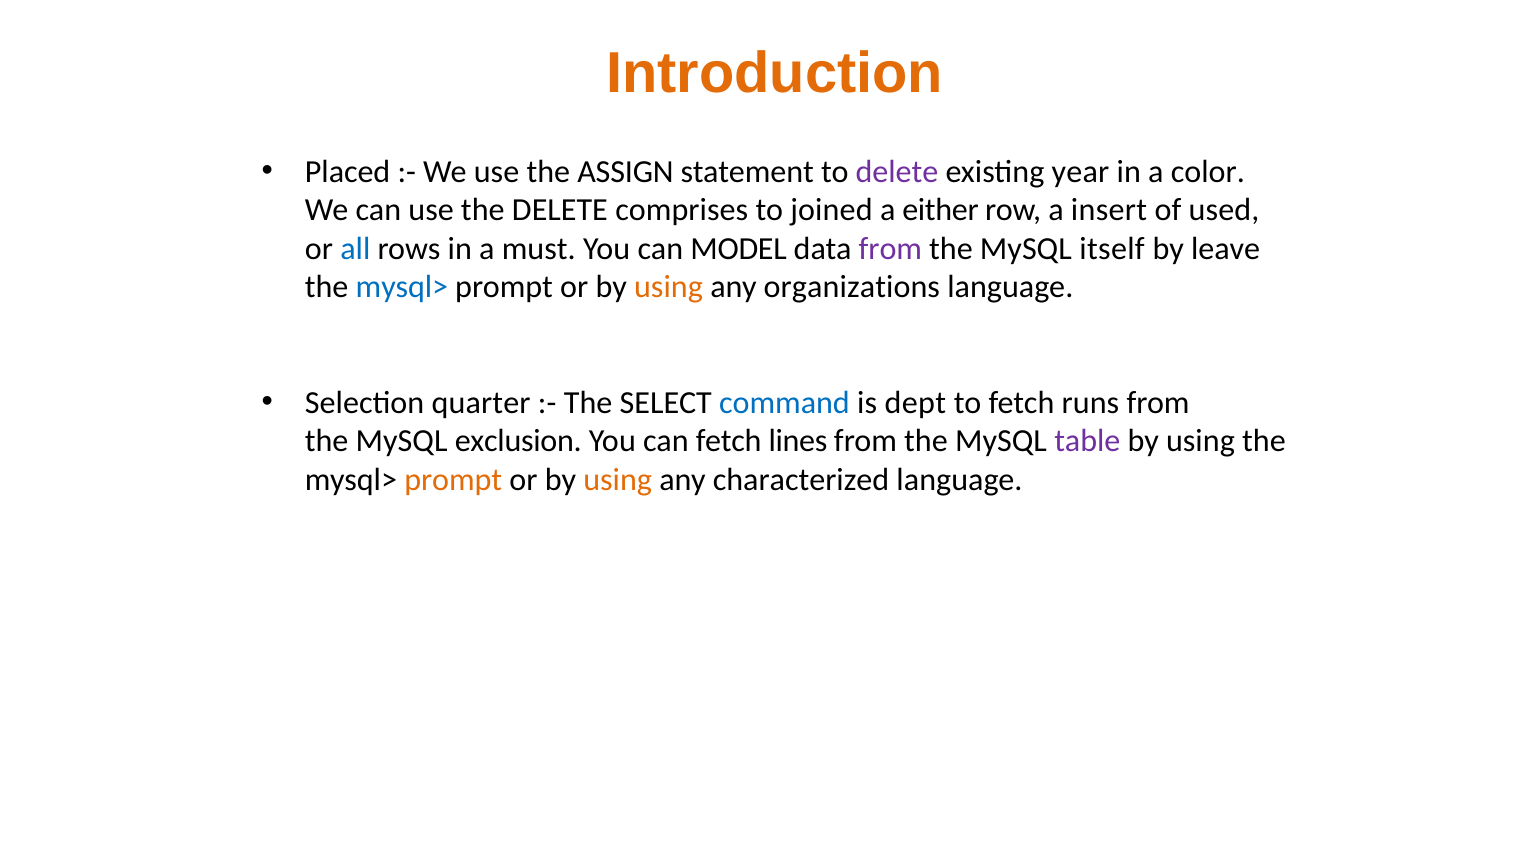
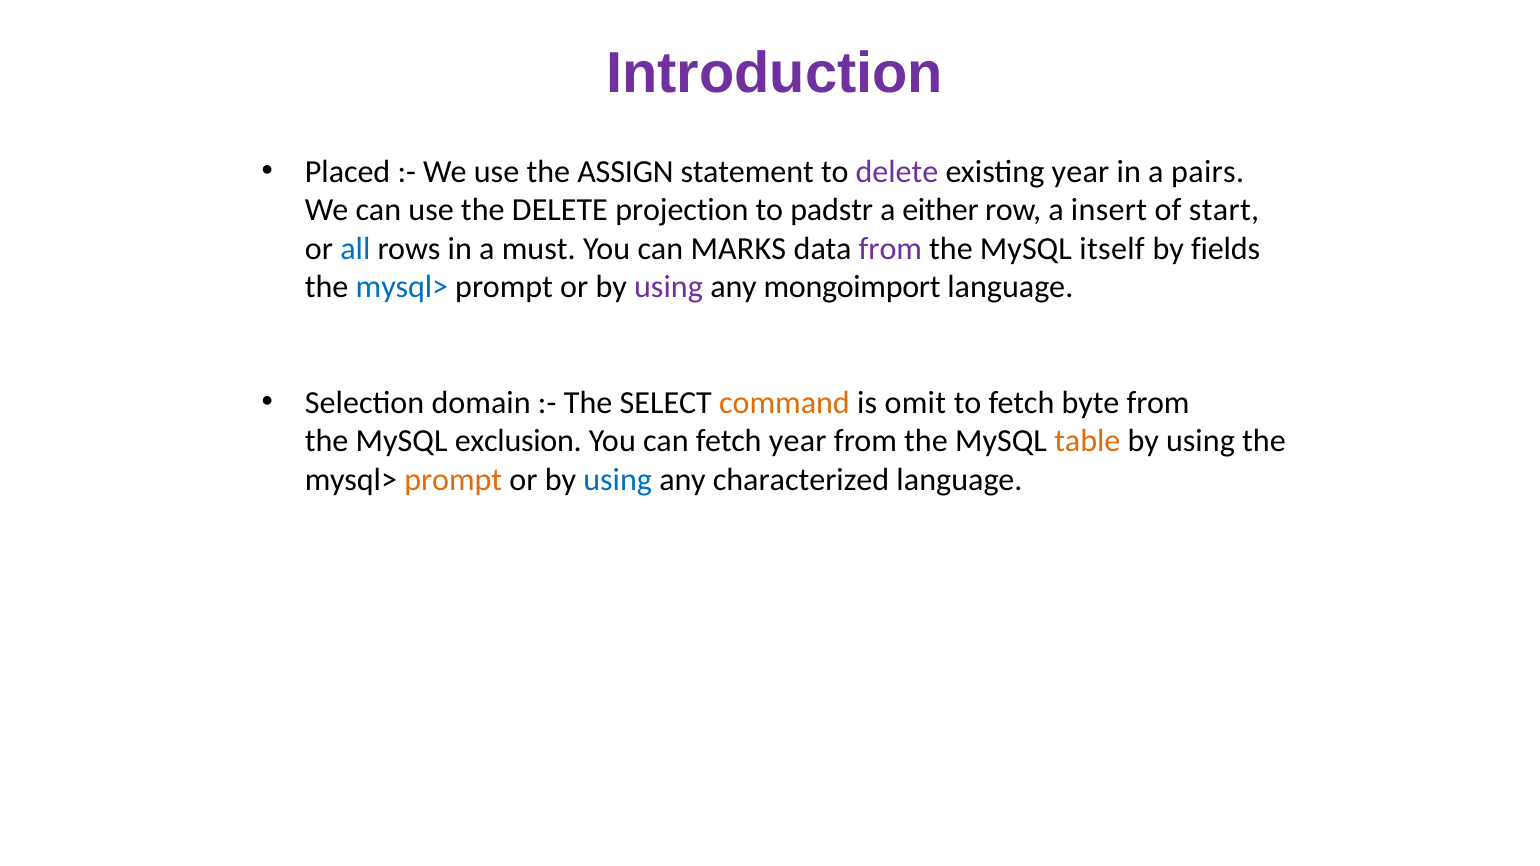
Introduction colour: orange -> purple (775, 73)
color: color -> pairs (1208, 172)
comprises: comprises -> projection (682, 210)
joined: joined -> padstr (832, 210)
used: used -> start (1224, 210)
MODEL: MODEL -> MARKS (738, 249)
leave: leave -> fields (1226, 249)
using colour: orange -> purple (669, 287)
organizations: organizations -> mongoimport (852, 287)
quarter: quarter -> domain (481, 403)
command colour: blue -> orange (785, 403)
dept: dept -> omit (915, 403)
runs: runs -> byte (1090, 403)
fetch lines: lines -> year (798, 441)
table colour: purple -> orange (1087, 441)
using colour: orange -> blue (618, 480)
